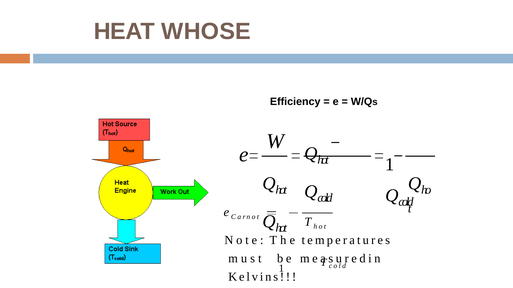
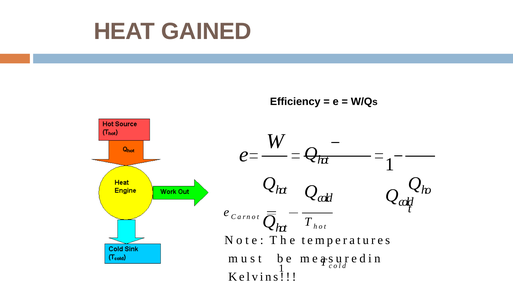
WHOSE: WHOSE -> GAINED (206, 31)
